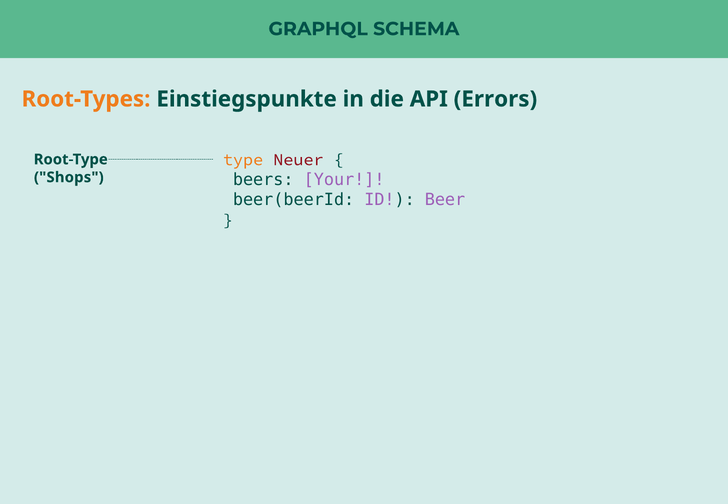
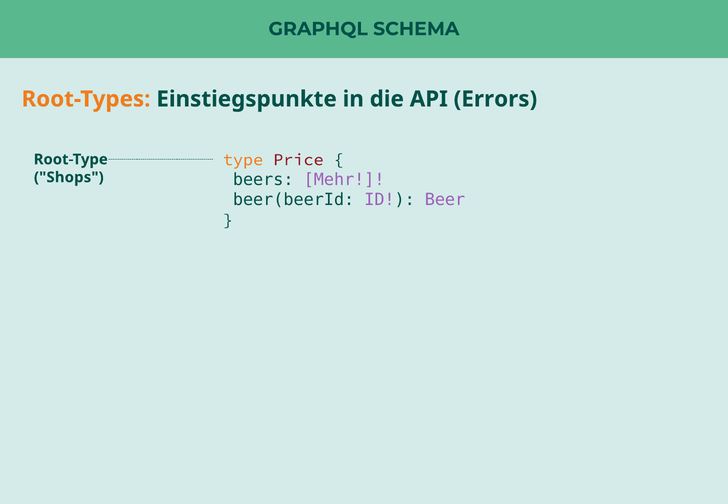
Neuer: Neuer -> Price (298, 160)
Your: Your -> Mehr (344, 180)
